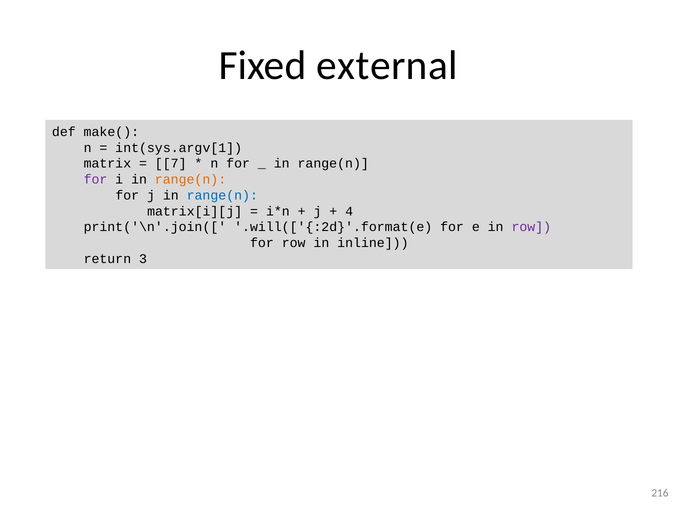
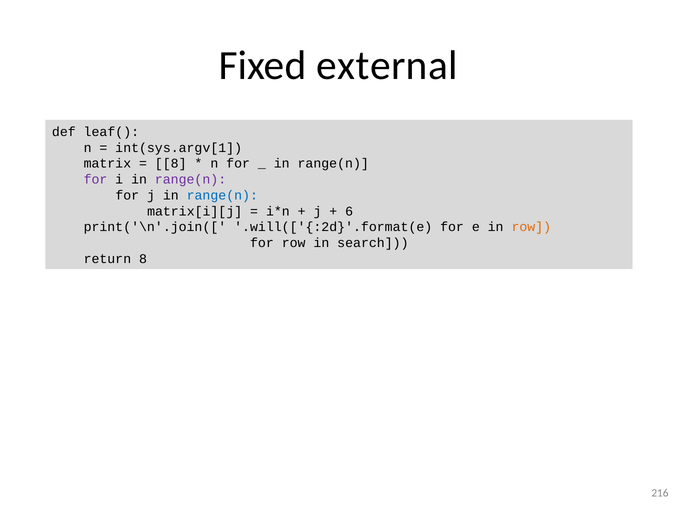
make(: make( -> leaf( (111, 132)
7: 7 -> 8 (171, 163)
range(n colour: orange -> purple (191, 179)
4: 4 -> 6 (349, 211)
row colour: purple -> orange (531, 227)
inline: inline -> search (373, 243)
return 3: 3 -> 8 (143, 258)
